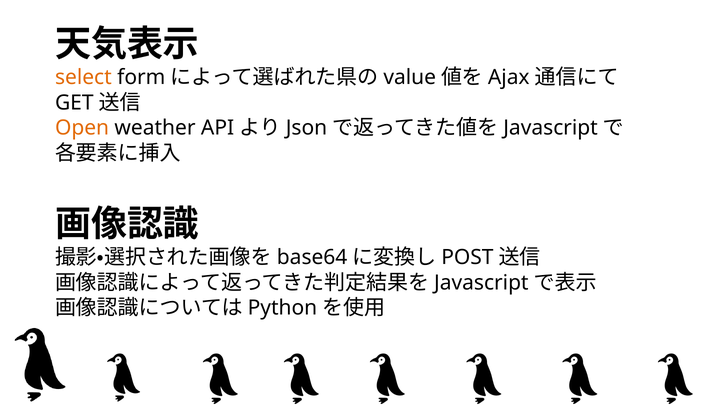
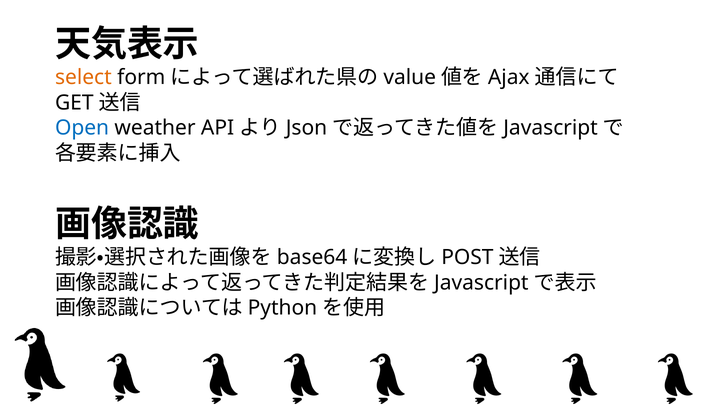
Open colour: orange -> blue (82, 128)
